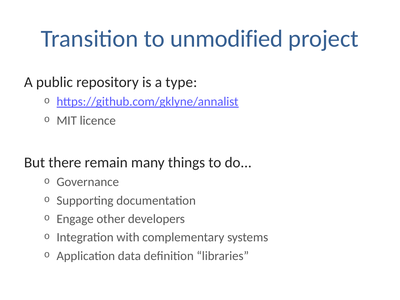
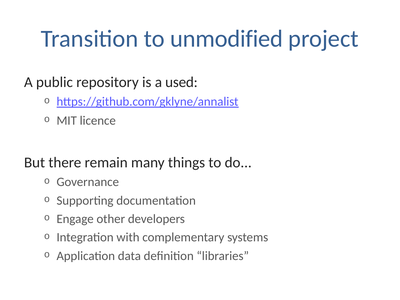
type: type -> used (181, 82)
